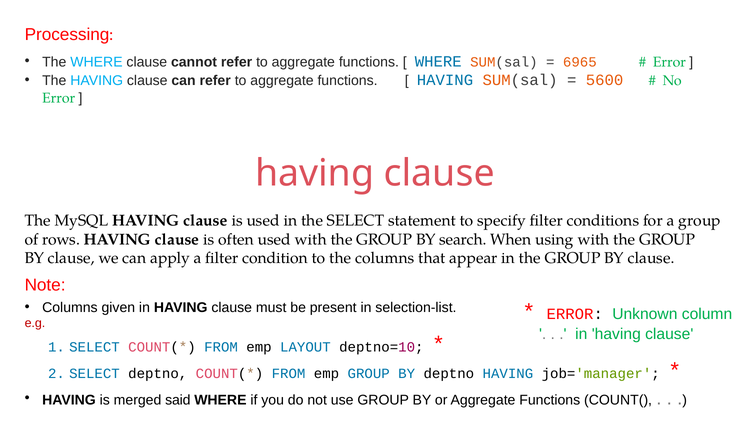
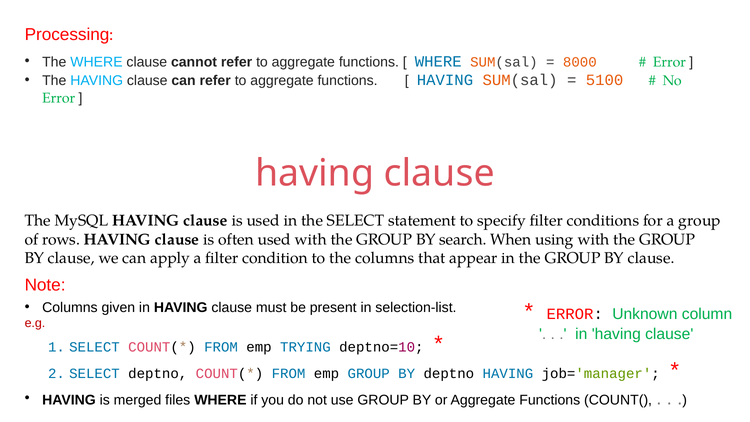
6965: 6965 -> 8000 (580, 62)
5600: 5600 -> 5100 (605, 80)
LAYOUT: LAYOUT -> TRYING (305, 347)
said: said -> files (178, 400)
